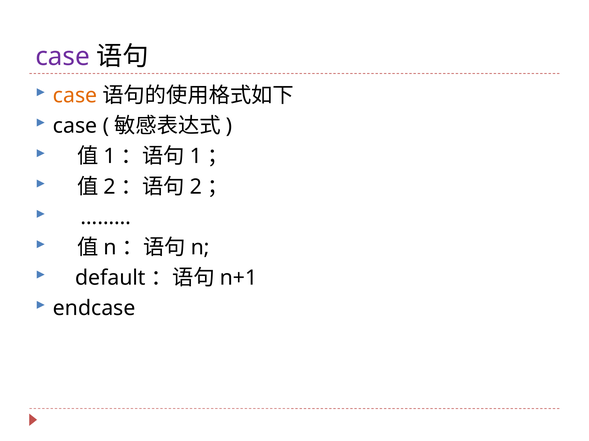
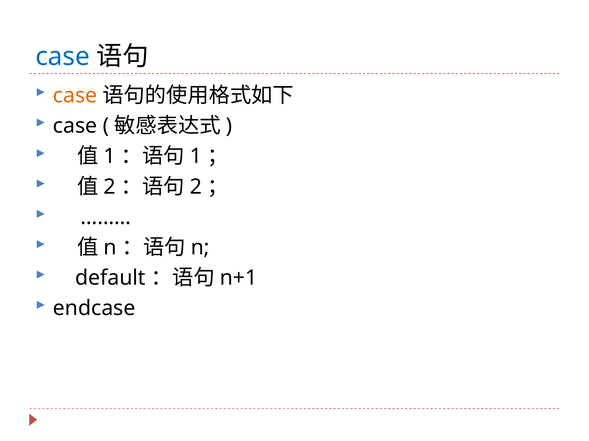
case colour: purple -> blue (63, 57)
